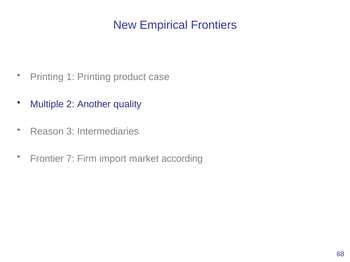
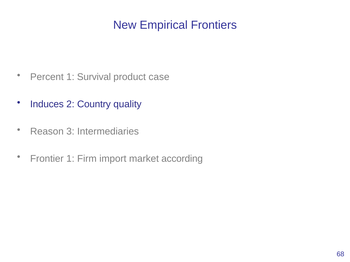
Printing: Printing -> Percent (47, 77)
1 Printing: Printing -> Survival (94, 77)
Multiple: Multiple -> Induces (47, 104)
Another: Another -> Country (94, 104)
Frontier 7: 7 -> 1 (70, 159)
